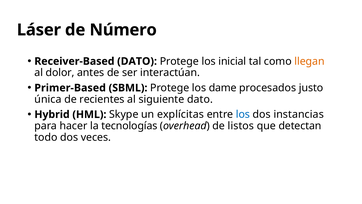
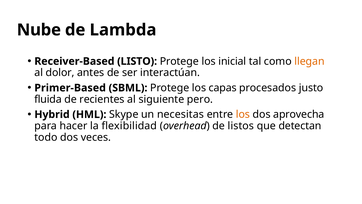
Láser: Láser -> Nube (39, 30)
Número: Número -> Lambda (123, 30)
Receiver-Based DATO: DATO -> LISTO (137, 61)
dame: dame -> capas (223, 88)
única: única -> fluida (48, 99)
siguiente dato: dato -> pero (200, 99)
explícitas: explícitas -> necesitas (180, 114)
los colour: blue -> orange (243, 114)
instancias: instancias -> aprovecha (299, 114)
tecnologías: tecnologías -> flexibilidad (129, 126)
